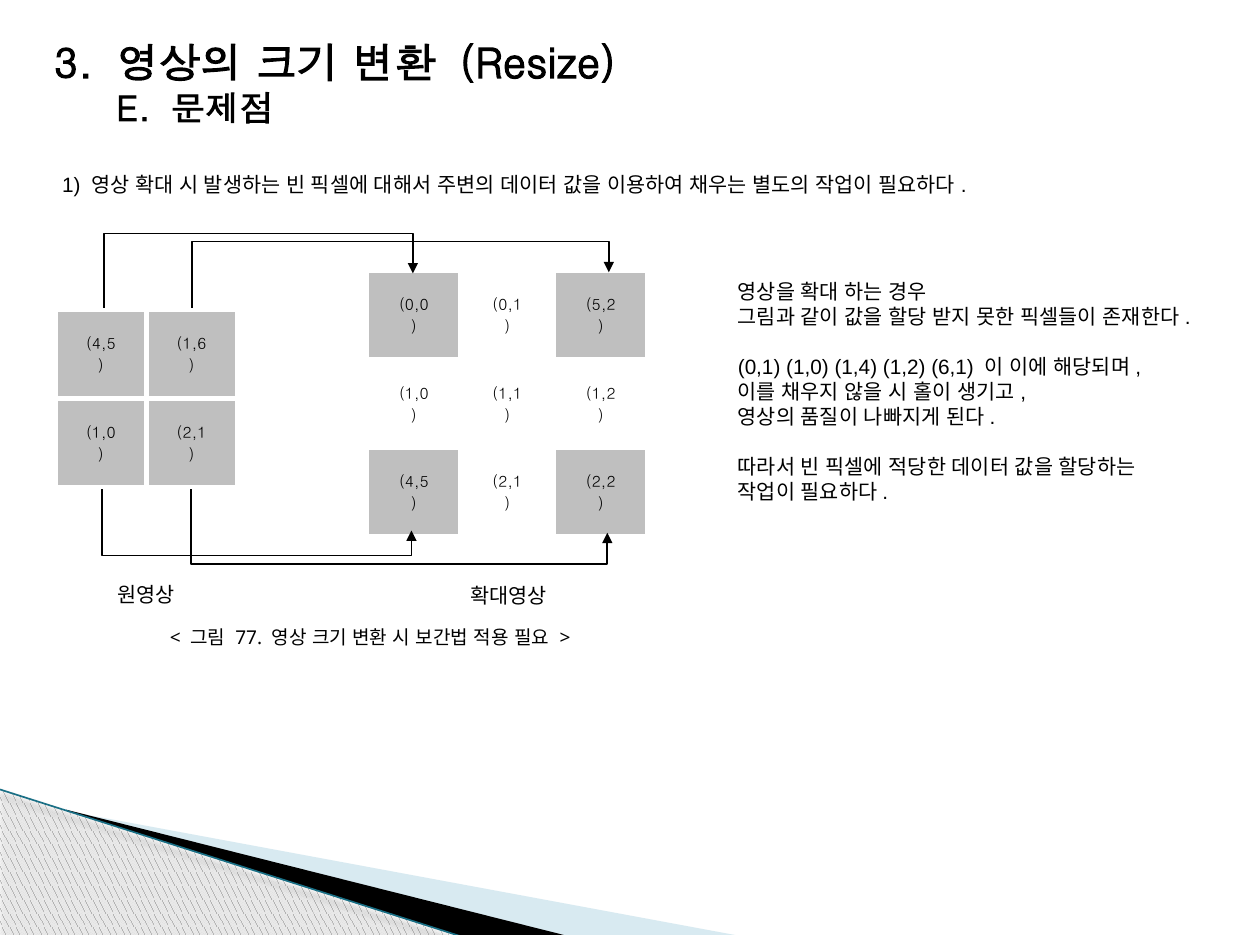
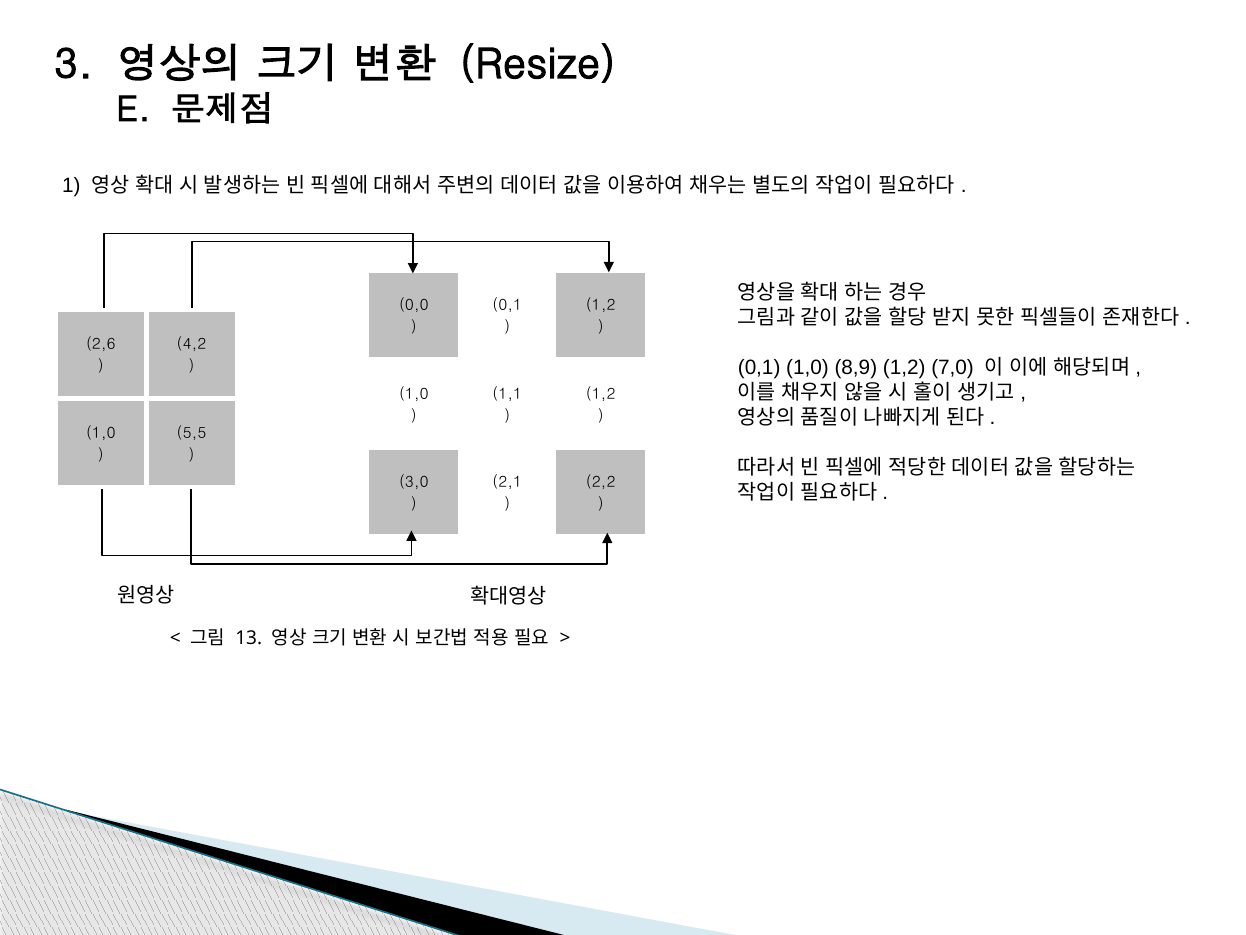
5,2: 5,2 -> 1,2 (601, 305)
4,5: 4,5 -> 2,6 (101, 345)
1,6: 1,6 -> 4,2 (192, 345)
1,4: 1,4 -> 8,9 (856, 368)
6,1: 6,1 -> 7,0 (953, 368)
2,1: 2,1 -> 5,5 (192, 433)
4,5: 4,5 -> 3,0 (414, 482)
77: 77 -> 13 (249, 638)
